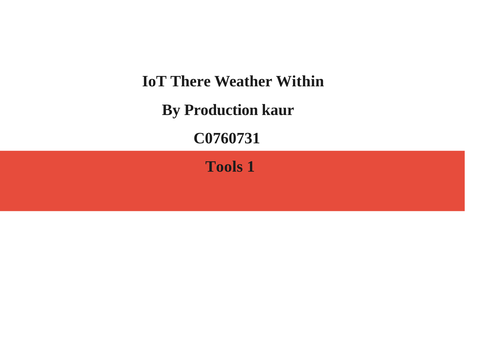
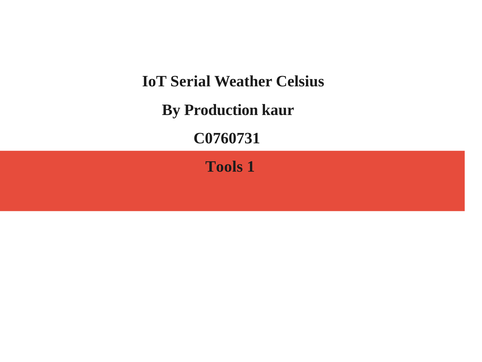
There: There -> Serial (190, 81)
Within: Within -> Celsius (300, 81)
